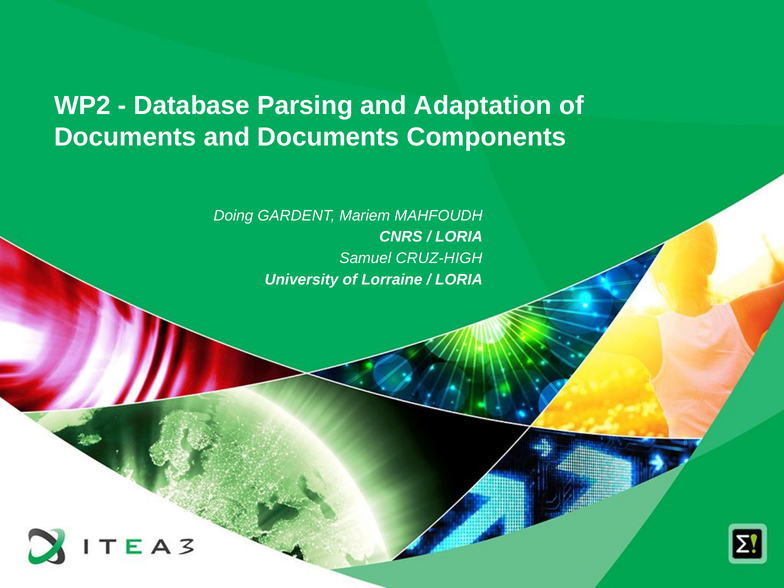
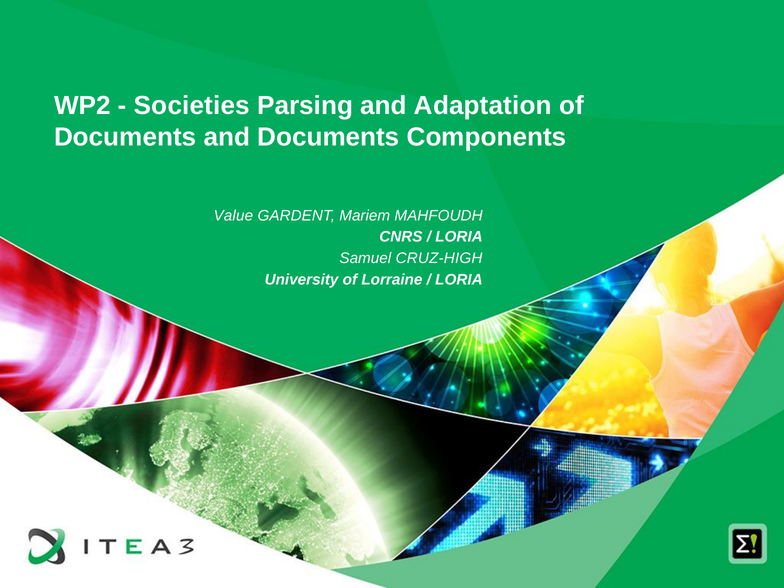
Database: Database -> Societies (192, 106)
Doing: Doing -> Value (233, 216)
